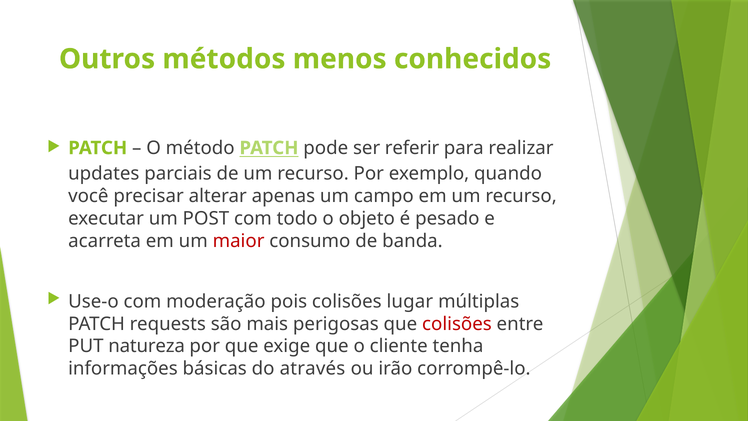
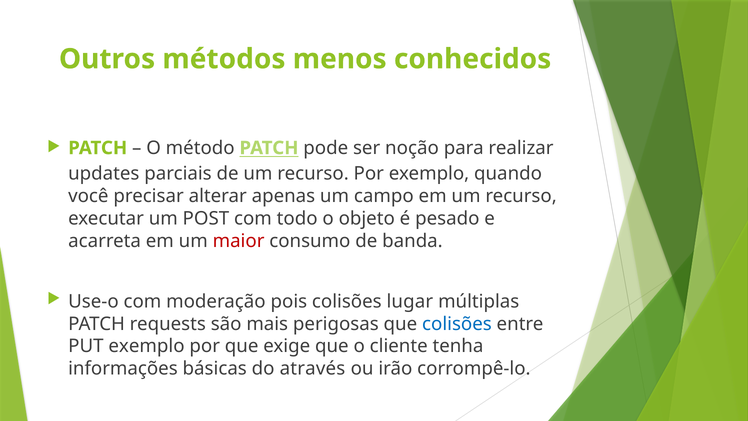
referir: referir -> noção (412, 148)
colisões colour: red -> blue (457, 324)
PUT natureza: natureza -> exemplo (147, 346)
